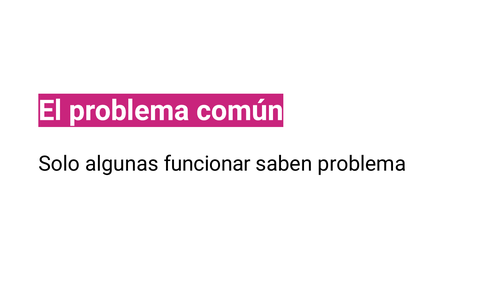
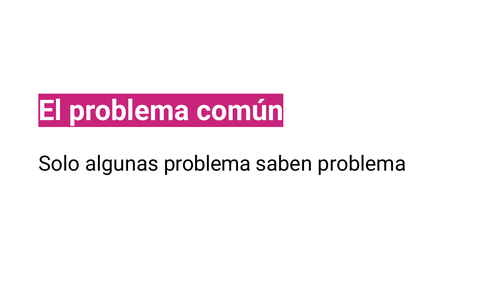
algunas funcionar: funcionar -> problema (207, 164)
